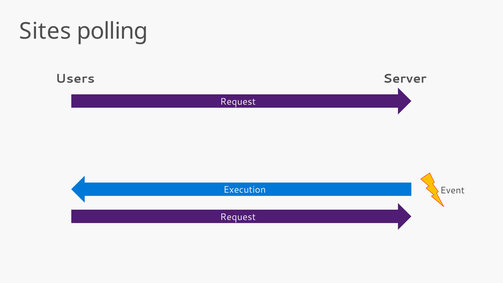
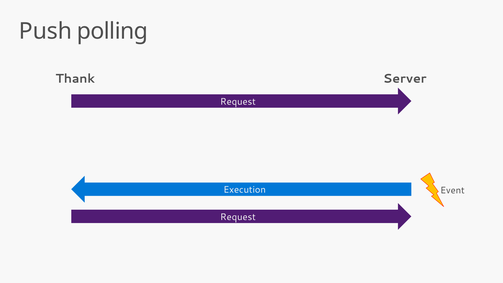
Sites: Sites -> Push (45, 31)
Users: Users -> Thank (75, 79)
